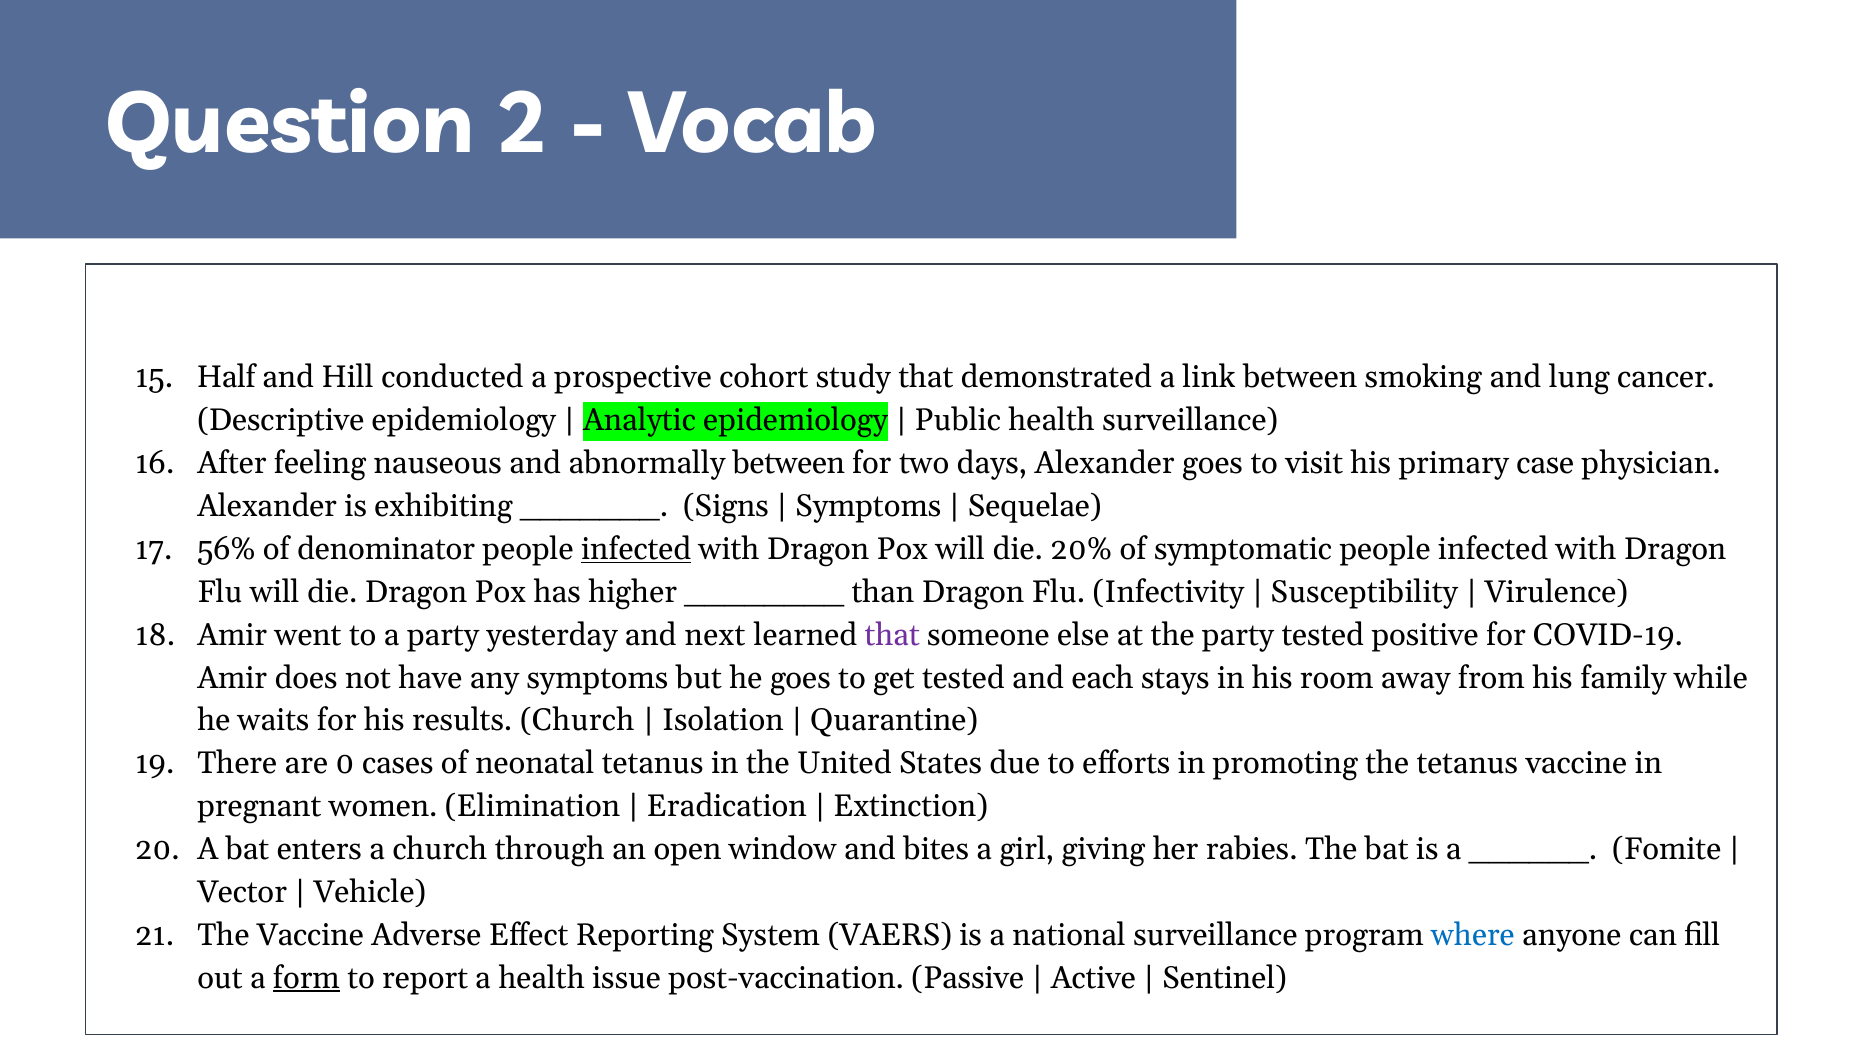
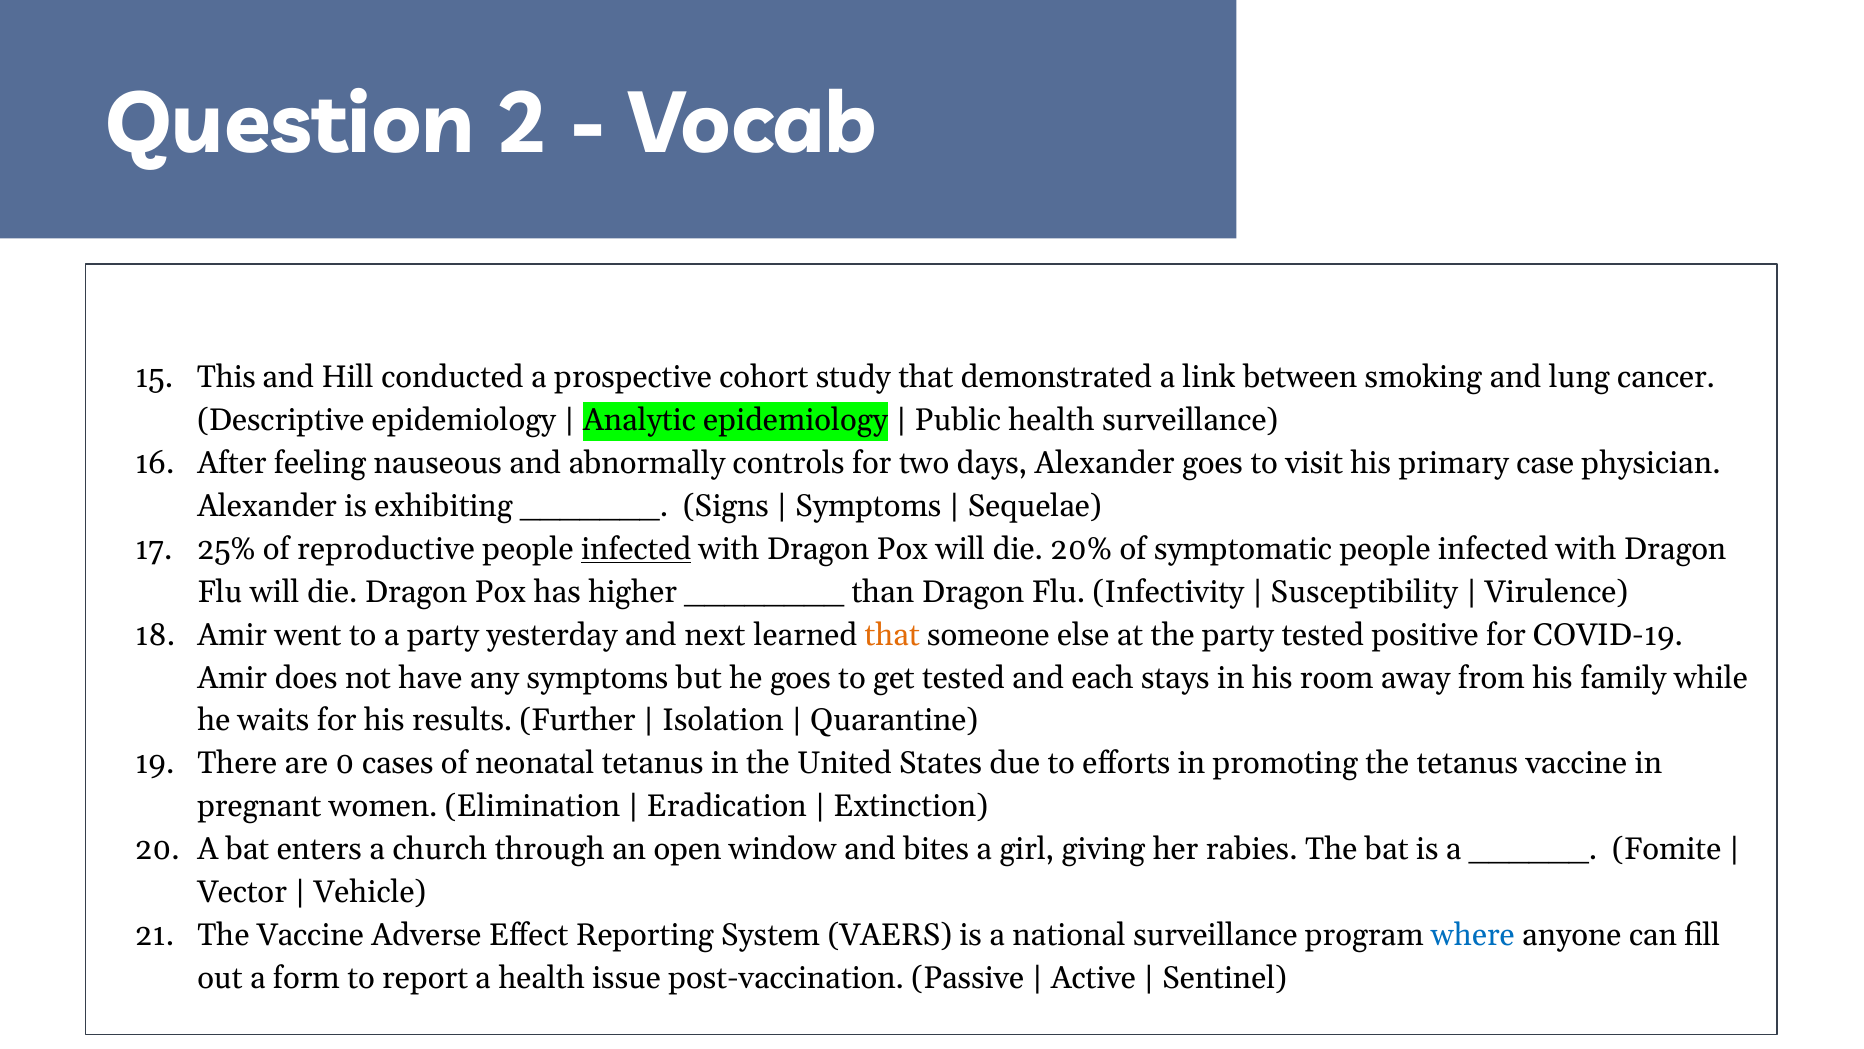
Half: Half -> This (226, 377)
abnormally between: between -> controls (789, 463)
56%: 56% -> 25% (226, 549)
denominator: denominator -> reproductive (386, 549)
that colour: purple -> orange (892, 635)
results Church: Church -> Further (578, 720)
form underline: present -> none (306, 977)
